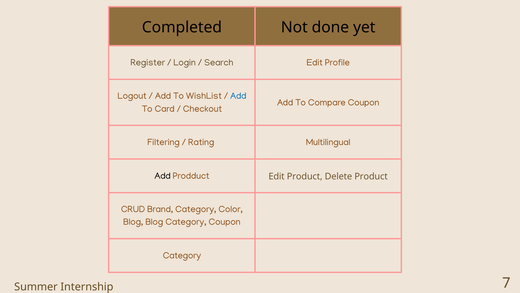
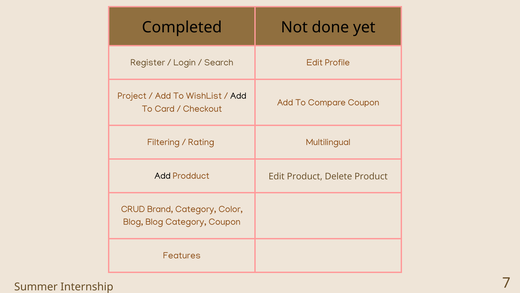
Logout: Logout -> Project (132, 96)
Add colour: blue -> black (238, 96)
Category: Category -> Features (182, 255)
